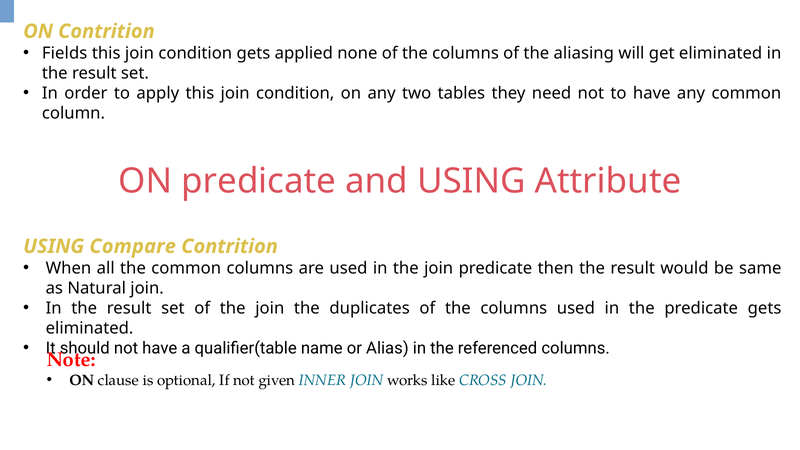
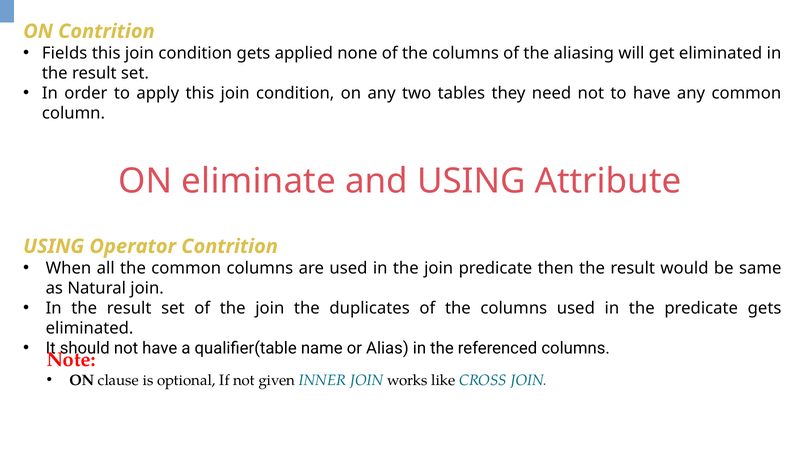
ON predicate: predicate -> eliminate (259, 181)
Compare: Compare -> Operator (133, 246)
